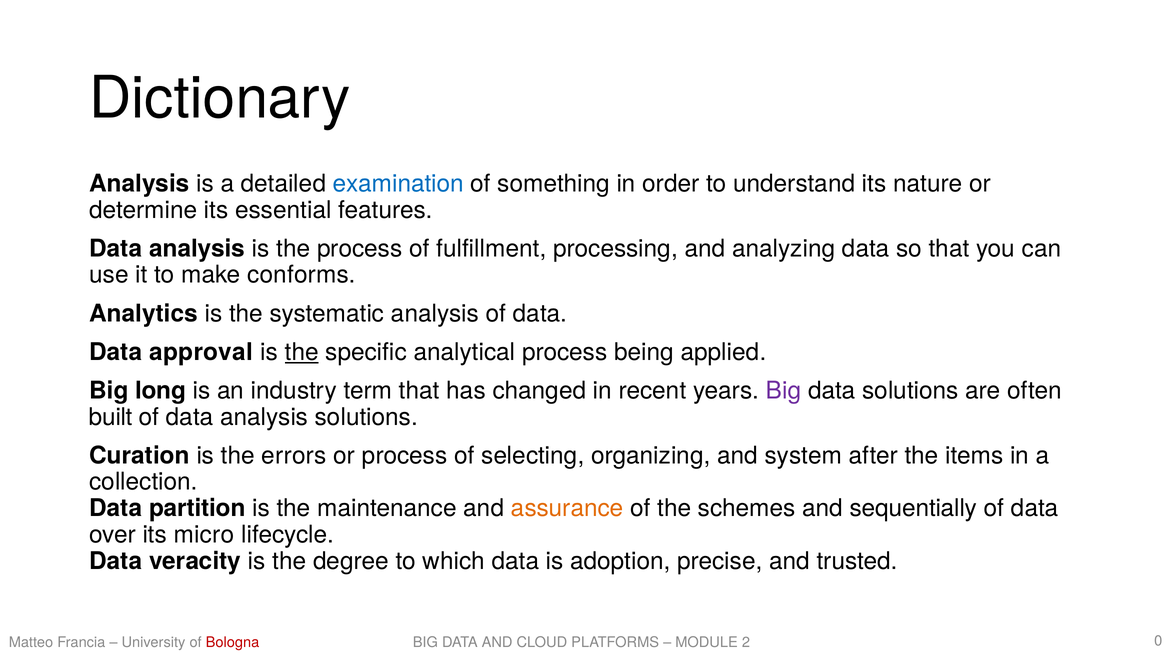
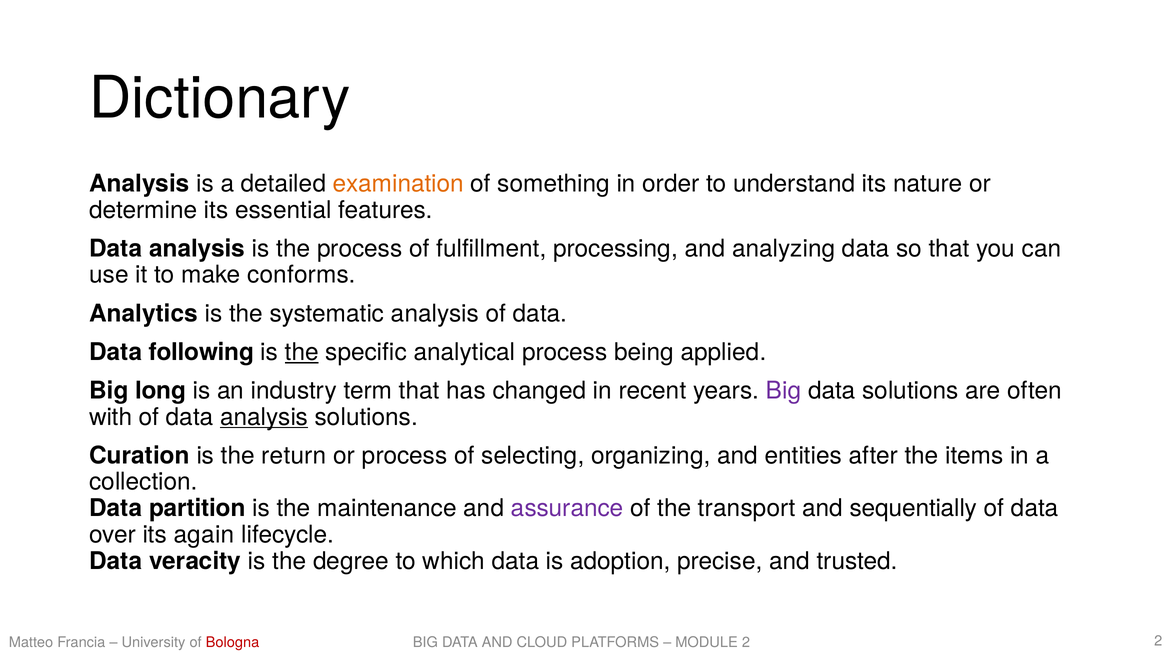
examination colour: blue -> orange (398, 184)
approval: approval -> following (201, 352)
built: built -> with (111, 417)
analysis underline: none -> present (264, 417)
errors: errors -> return (294, 455)
system: system -> entities (803, 455)
assurance colour: orange -> purple (567, 508)
schemes: schemes -> transport (747, 508)
micro: micro -> again (204, 534)
0: 0 -> 2 (1158, 640)
